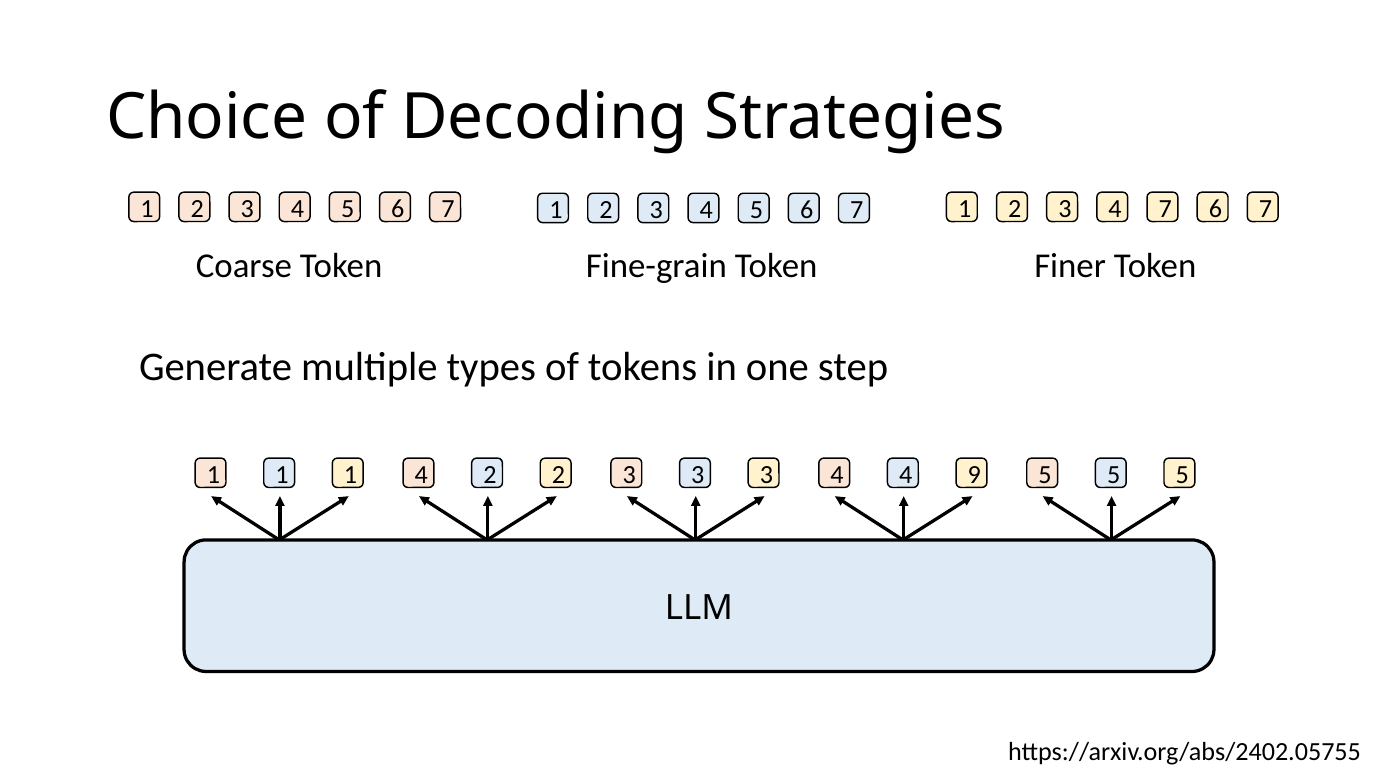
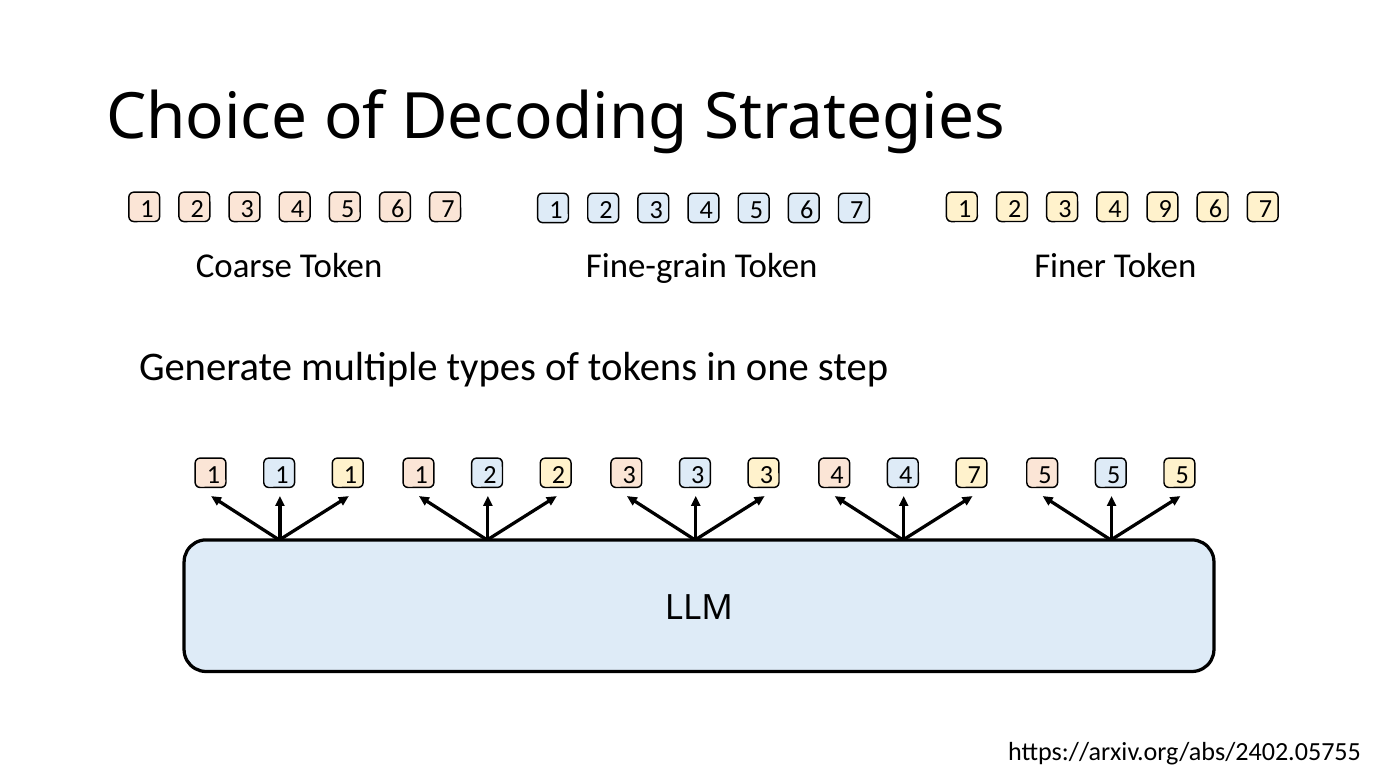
4 7: 7 -> 9 (1165, 209)
1 1 1 4: 4 -> 1 (421, 474)
4 9: 9 -> 7 (974, 474)
